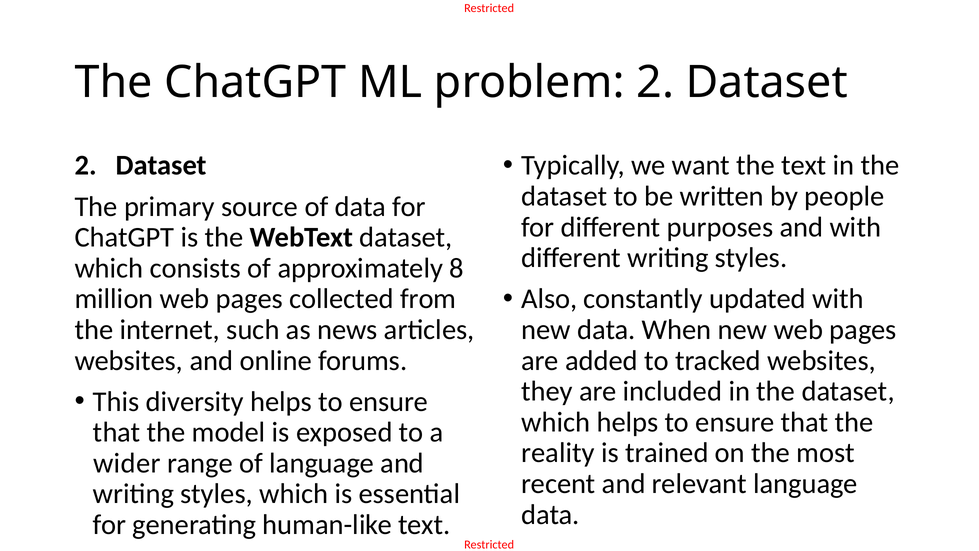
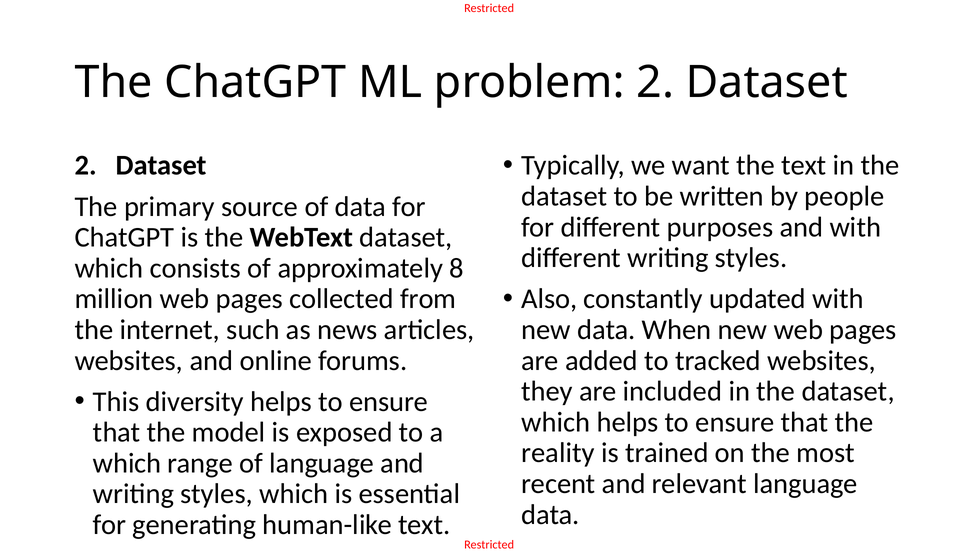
wider: wider -> which (127, 463)
